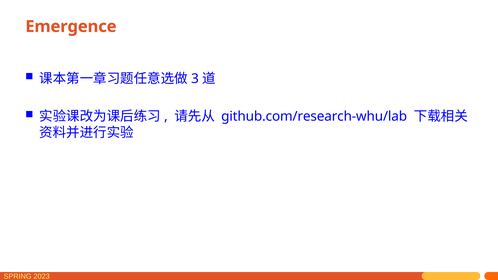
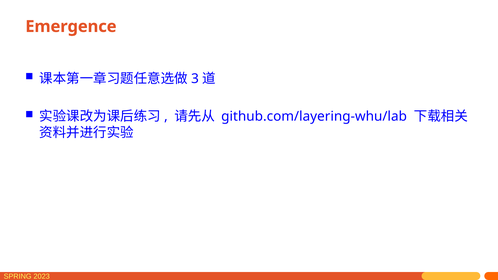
github.com/research-whu/lab: github.com/research-whu/lab -> github.com/layering-whu/lab (314, 117)
